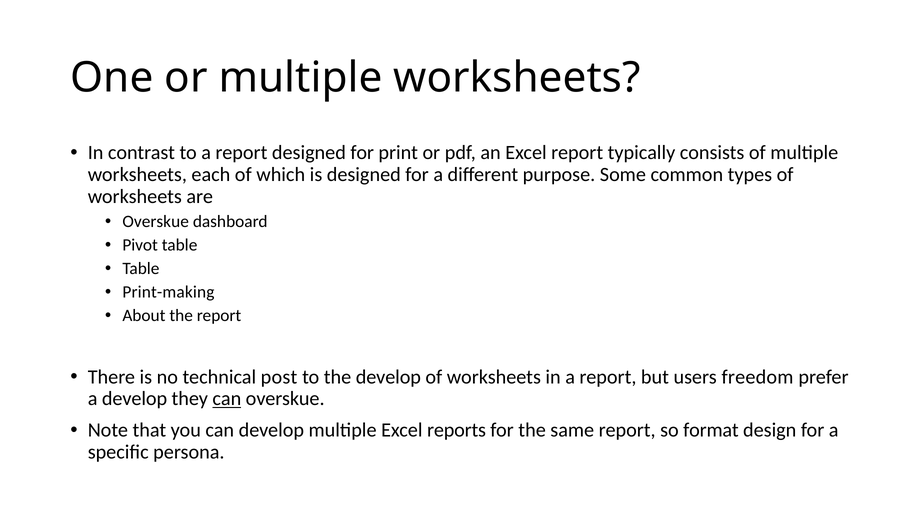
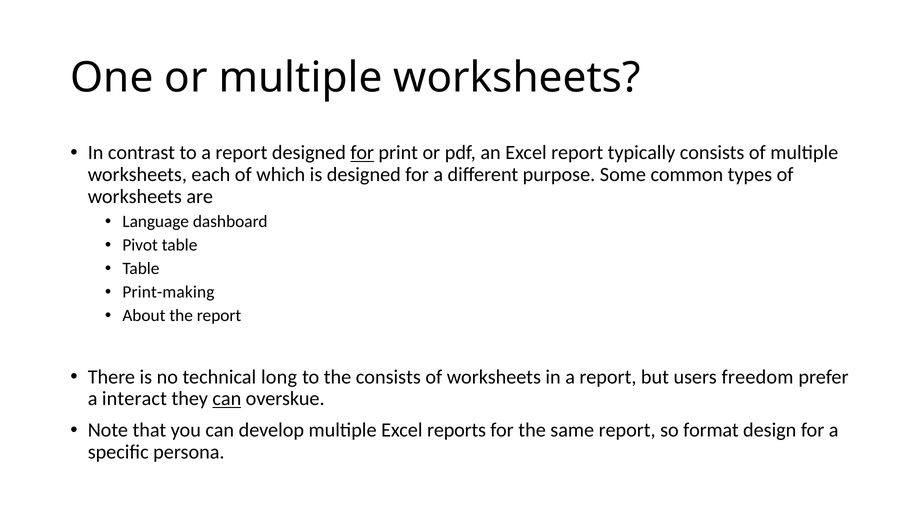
for underline: none -> present (362, 153)
Overskue: Overskue -> Language (156, 221)
post: post -> long (279, 377)
the develop: develop -> consists (388, 377)
a develop: develop -> interact (134, 399)
